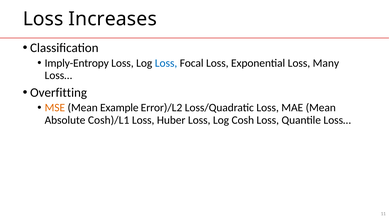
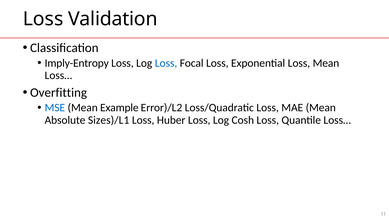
Increases: Increases -> Validation (113, 19)
Loss Many: Many -> Mean (326, 63)
MSE colour: orange -> blue (55, 108)
Cosh)/L1: Cosh)/L1 -> Sizes)/L1 (109, 120)
